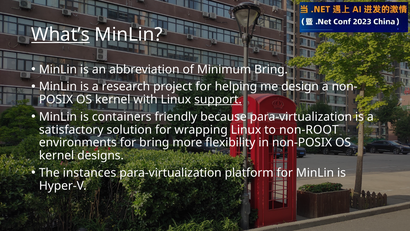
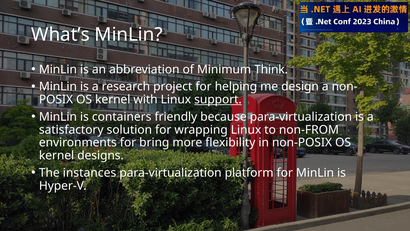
What’s underline: present -> none (61, 34)
Minimum Bring: Bring -> Think (271, 69)
non-ROOT: non-ROOT -> non-FROM (309, 130)
